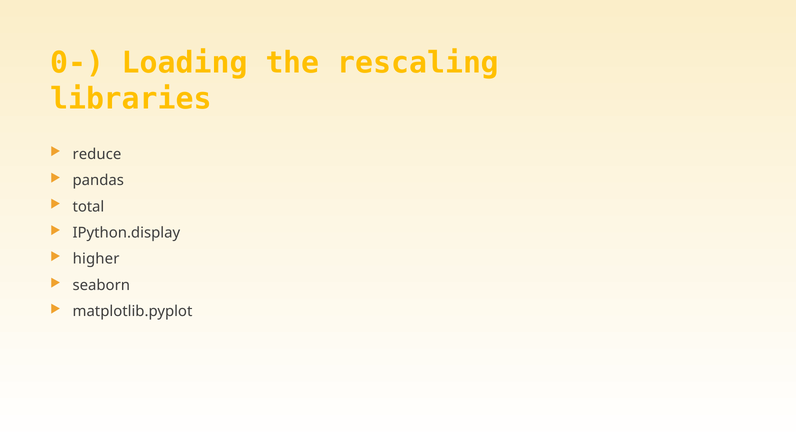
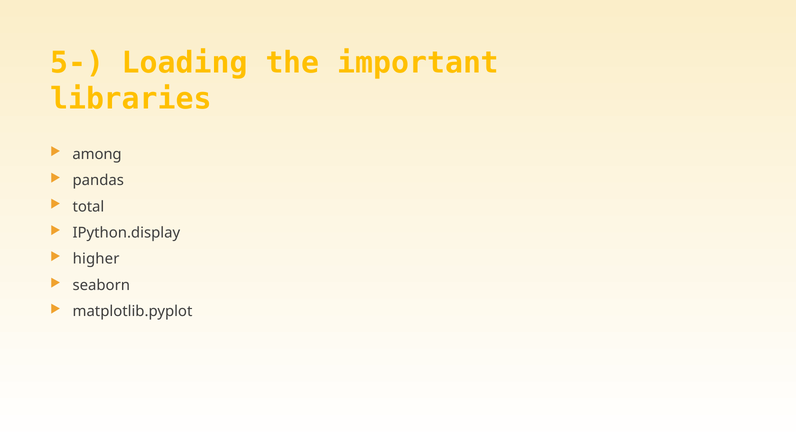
0-: 0- -> 5- (77, 63)
rescaling: rescaling -> important (418, 63)
reduce: reduce -> among (97, 154)
